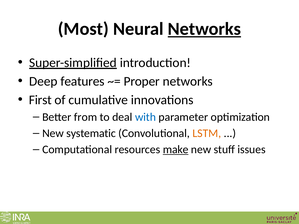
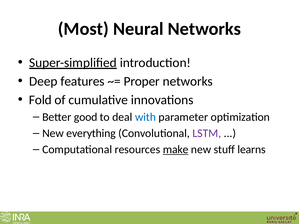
Networks underline: present -> none (204, 29)
First: First -> Fold (40, 100)
from: from -> good (86, 117)
systematic: systematic -> everything (91, 133)
LSTM colour: orange -> purple (207, 133)
issues: issues -> learns (252, 150)
